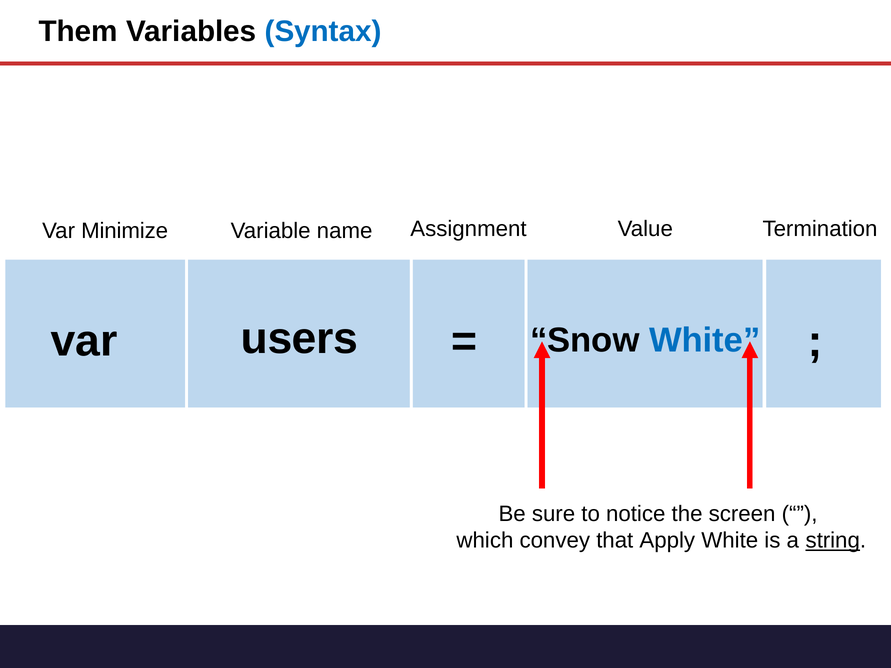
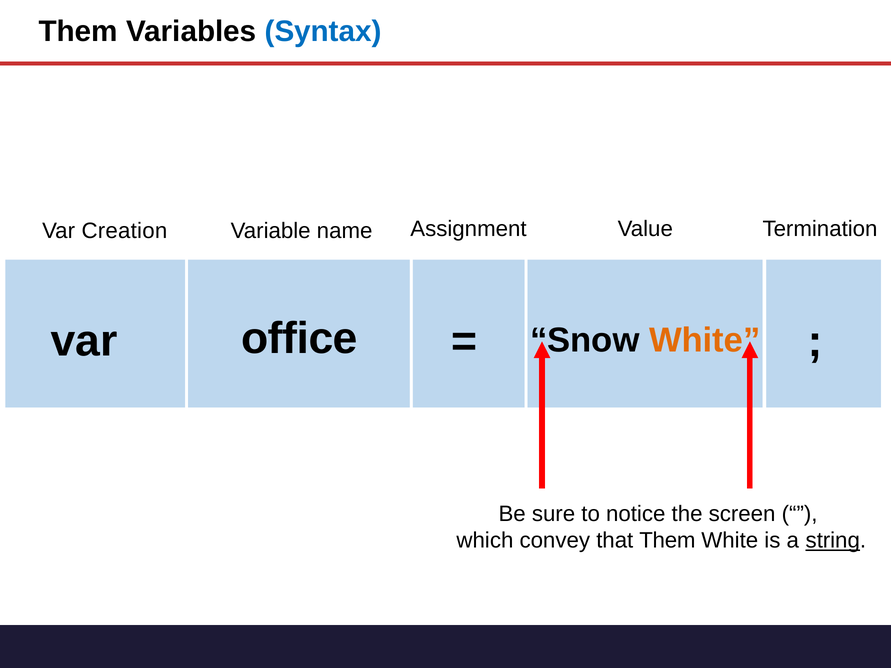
Minimize: Minimize -> Creation (124, 231)
users: users -> office (299, 339)
White colour: blue -> orange (705, 340)
that Apply: Apply -> Them (667, 541)
